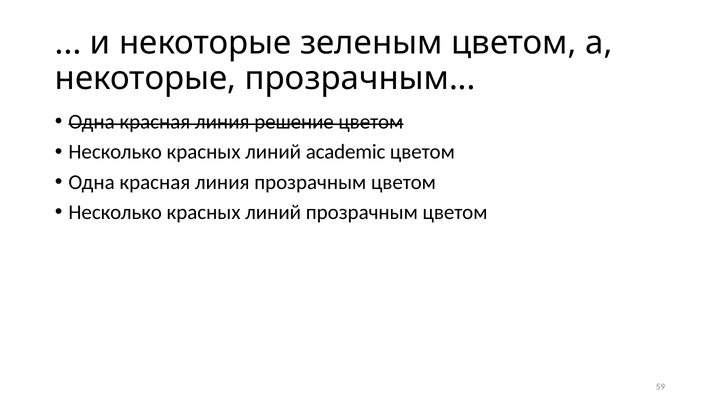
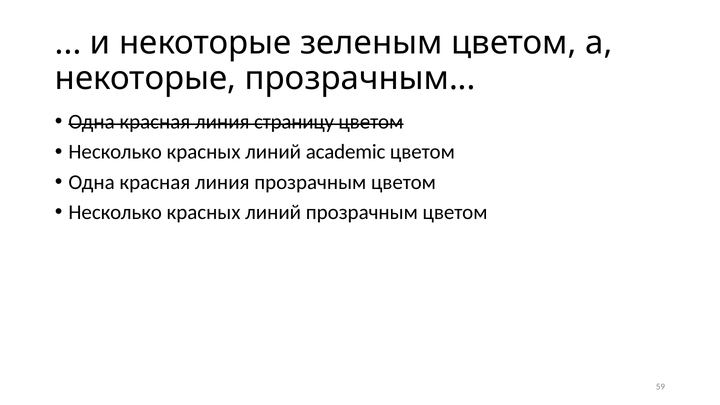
решение: решение -> страницу (294, 122)
